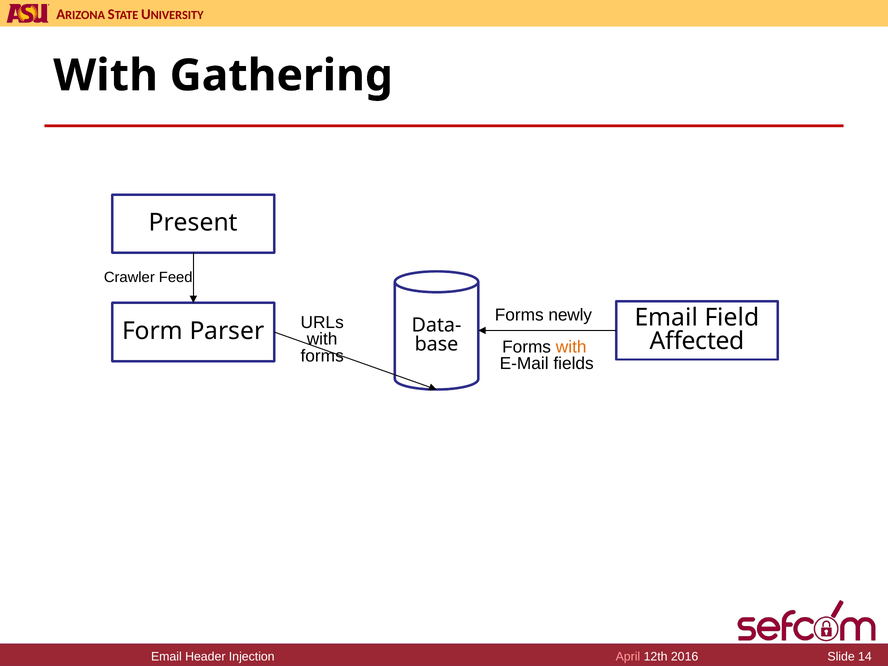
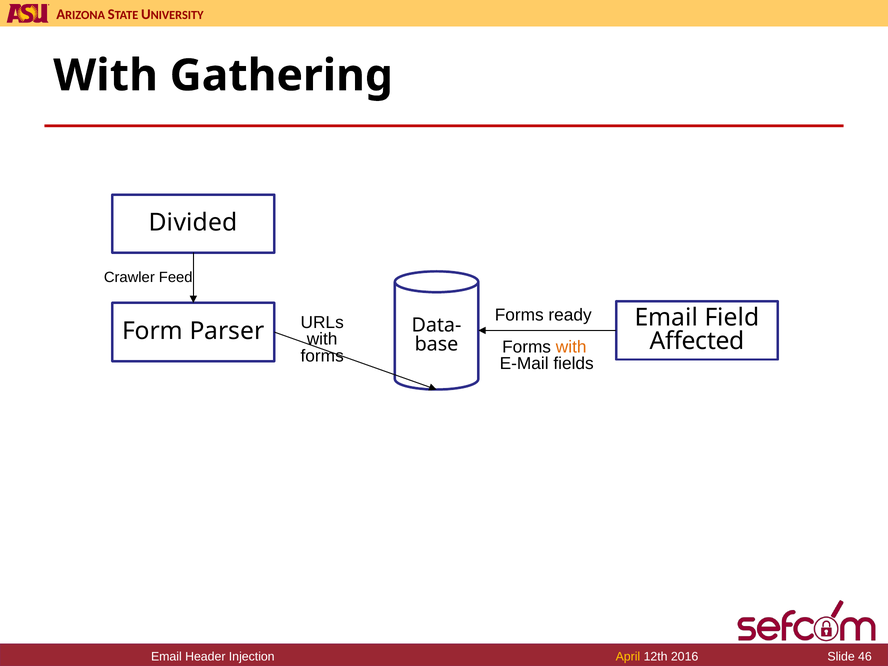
Present: Present -> Divided (193, 223)
newly: newly -> ready (570, 315)
April colour: pink -> yellow (628, 657)
14: 14 -> 46 (865, 657)
